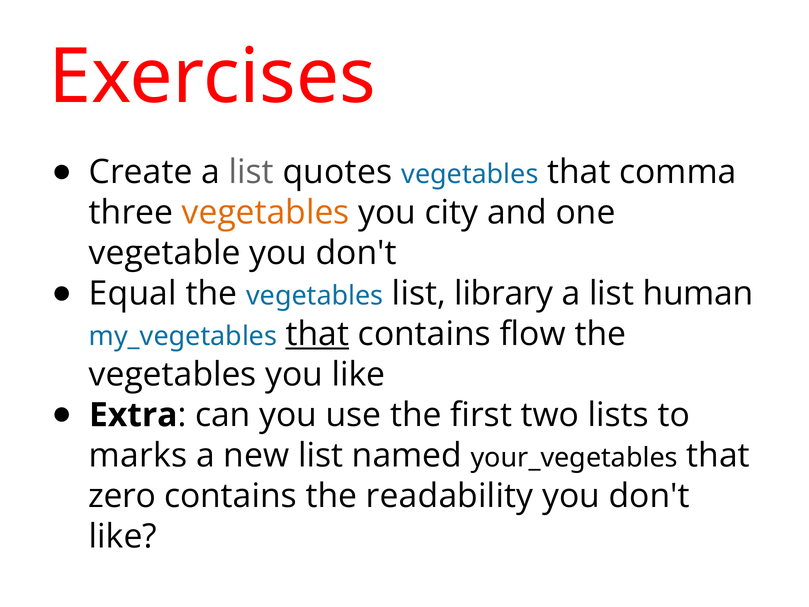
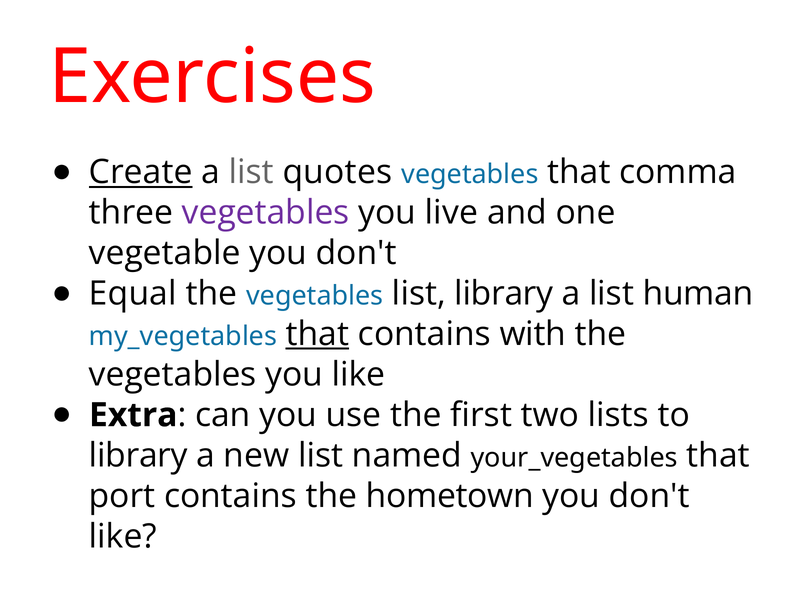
Create underline: none -> present (141, 172)
vegetables colour: orange -> purple (266, 213)
city: city -> live (451, 213)
flow: flow -> with (533, 334)
marks: marks -> library (138, 455)
zero: zero -> port (122, 496)
readability: readability -> hometown (450, 496)
